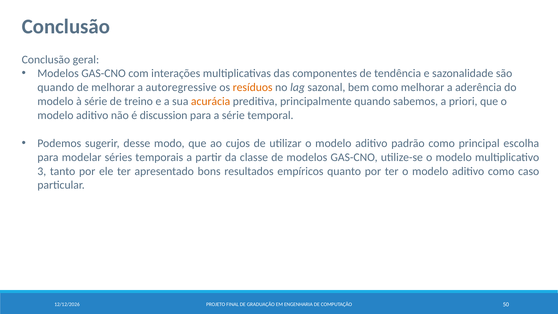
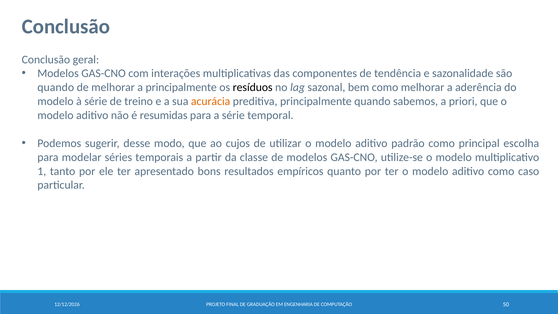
a autoregressive: autoregressive -> principalmente (181, 87)
resíduos colour: orange -> black (253, 87)
discussion: discussion -> resumidas (164, 115)
3: 3 -> 1 (42, 171)
